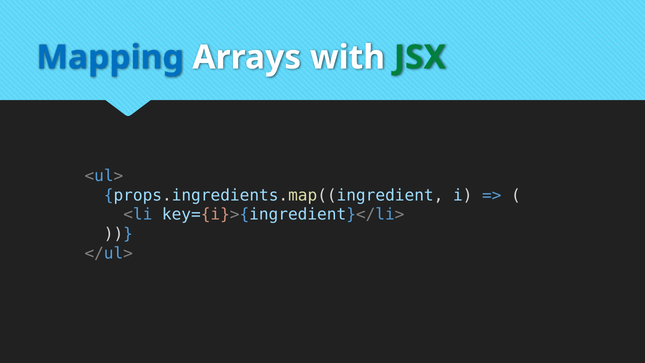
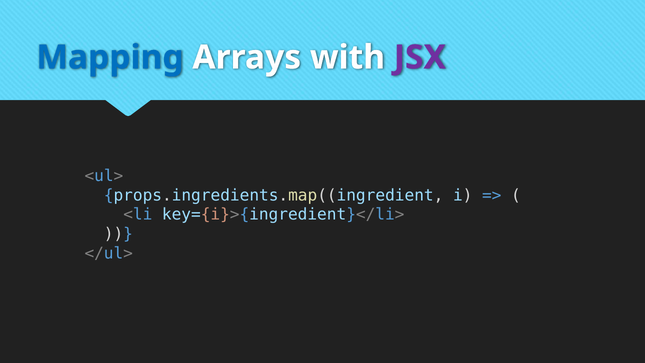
JSX colour: green -> purple (420, 57)
